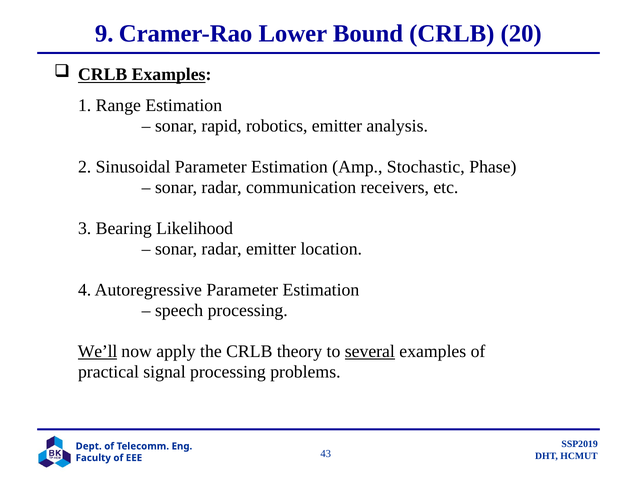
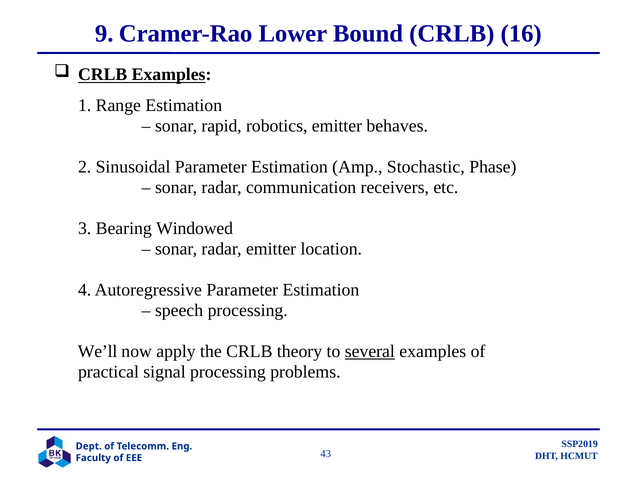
20: 20 -> 16 (521, 34)
analysis: analysis -> behaves (397, 126)
Likelihood: Likelihood -> Windowed (195, 229)
We’ll underline: present -> none (98, 352)
